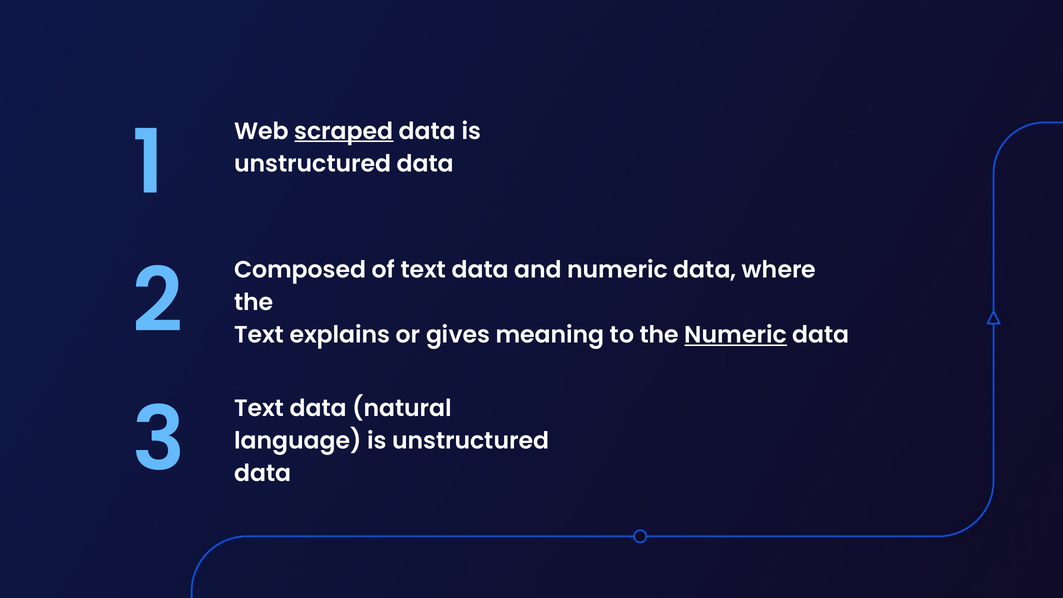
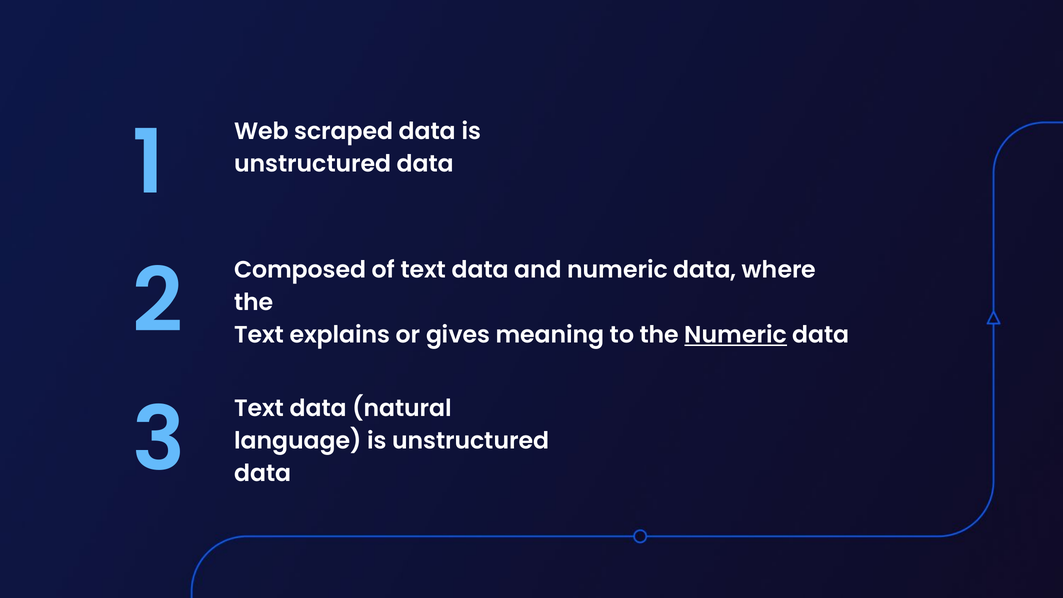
scraped underline: present -> none (344, 131)
